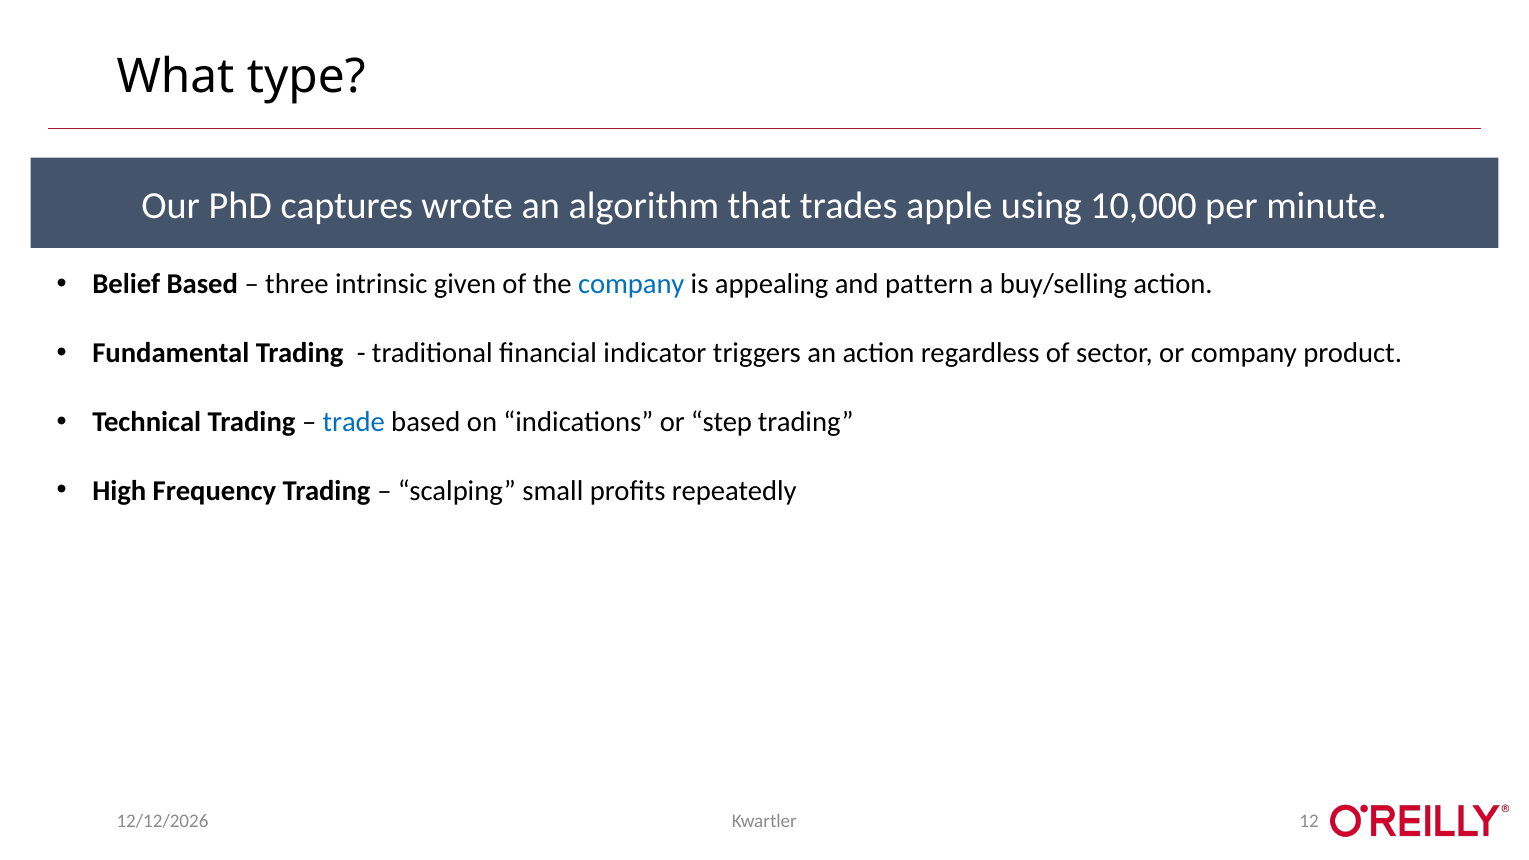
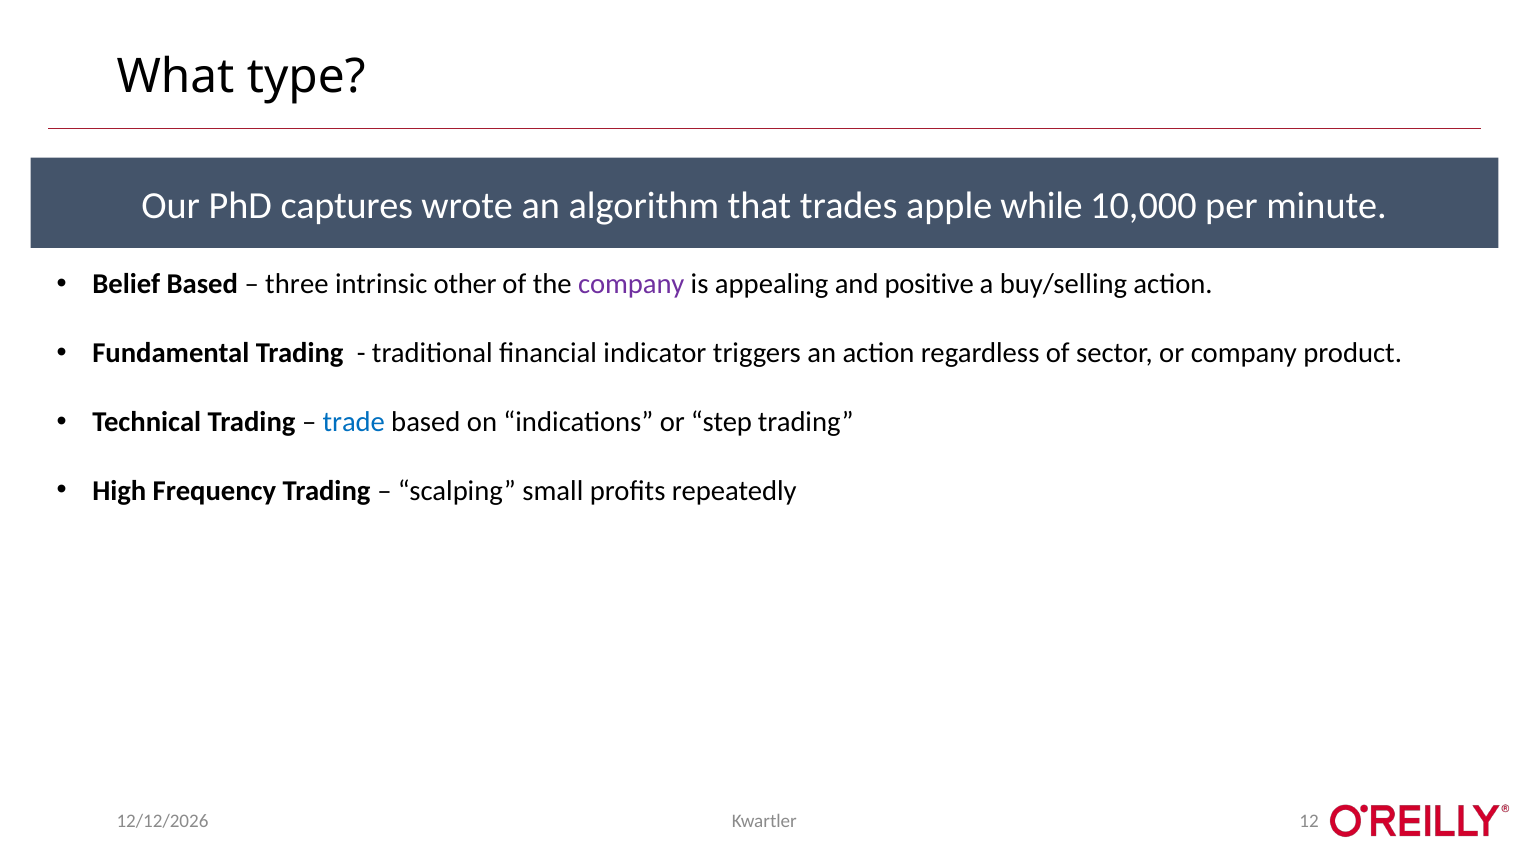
using: using -> while (1041, 206)
given: given -> other (465, 284)
company colour: blue -> purple (631, 284)
pattern: pattern -> positive (929, 284)
